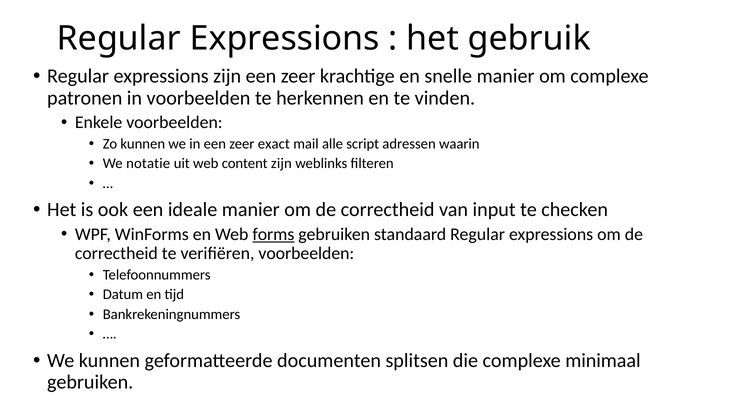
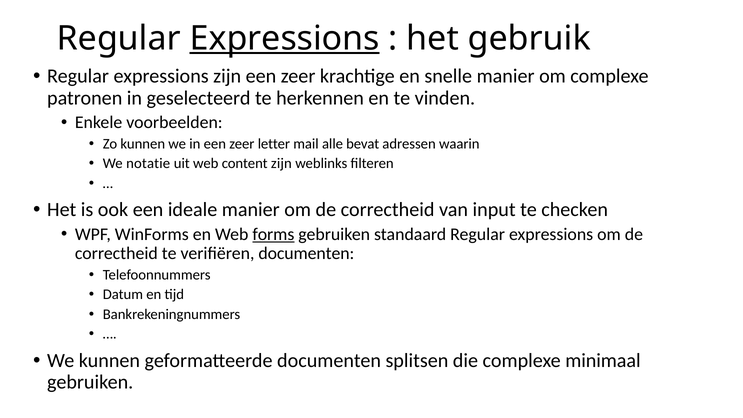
Expressions underline: none -> present (285, 38)
in voorbeelden: voorbeelden -> geselecteerd (199, 98)
exact: exact -> letter (274, 144)
script: script -> bevat (363, 144)
verifiëren voorbeelden: voorbeelden -> documenten (306, 253)
